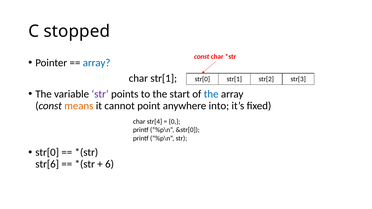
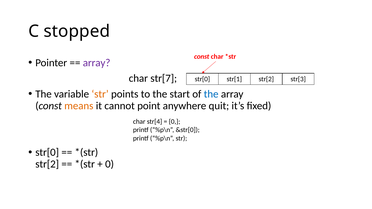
array colour: blue -> purple (97, 63)
char str[1: str[1 -> str[7 (164, 78)
str colour: purple -> orange (100, 94)
into: into -> quit (219, 106)
str[6: str[6 -> str[2 (47, 164)
6: 6 -> 0 (110, 164)
